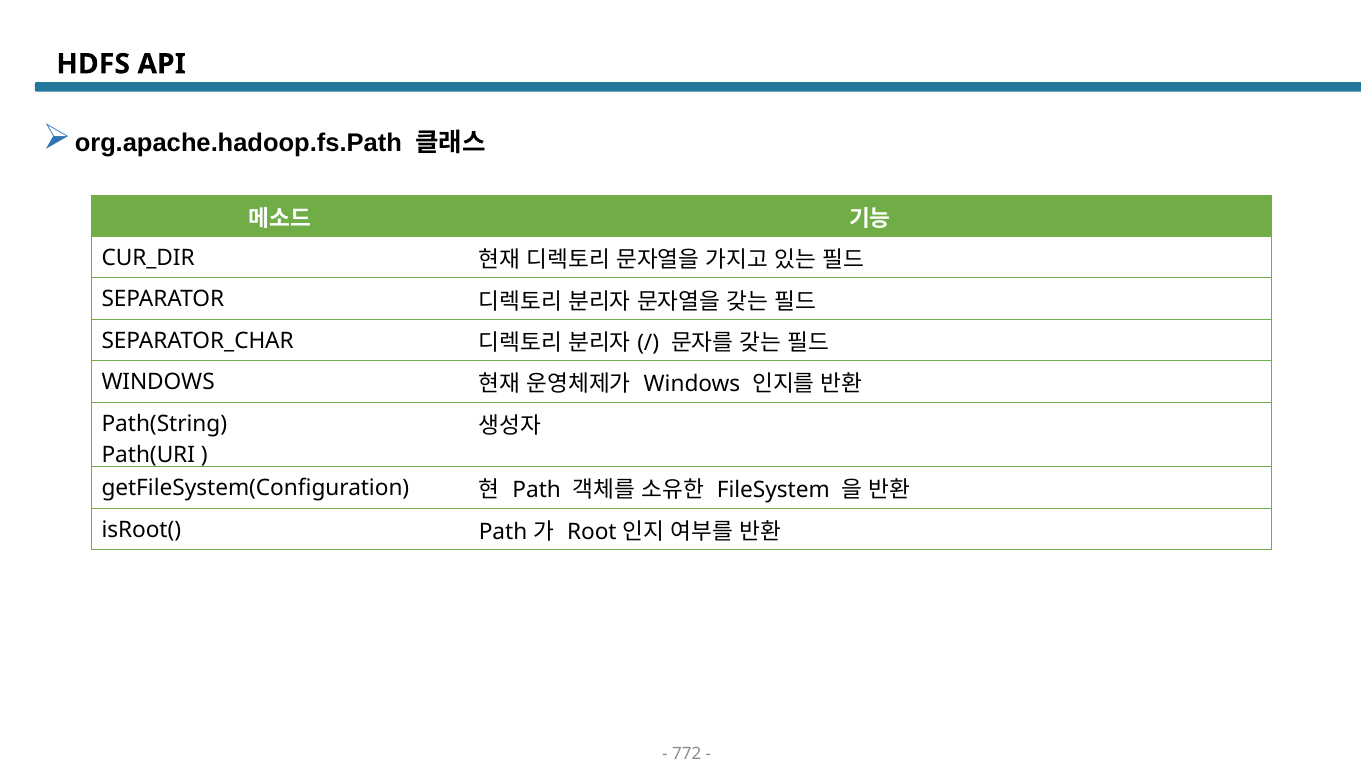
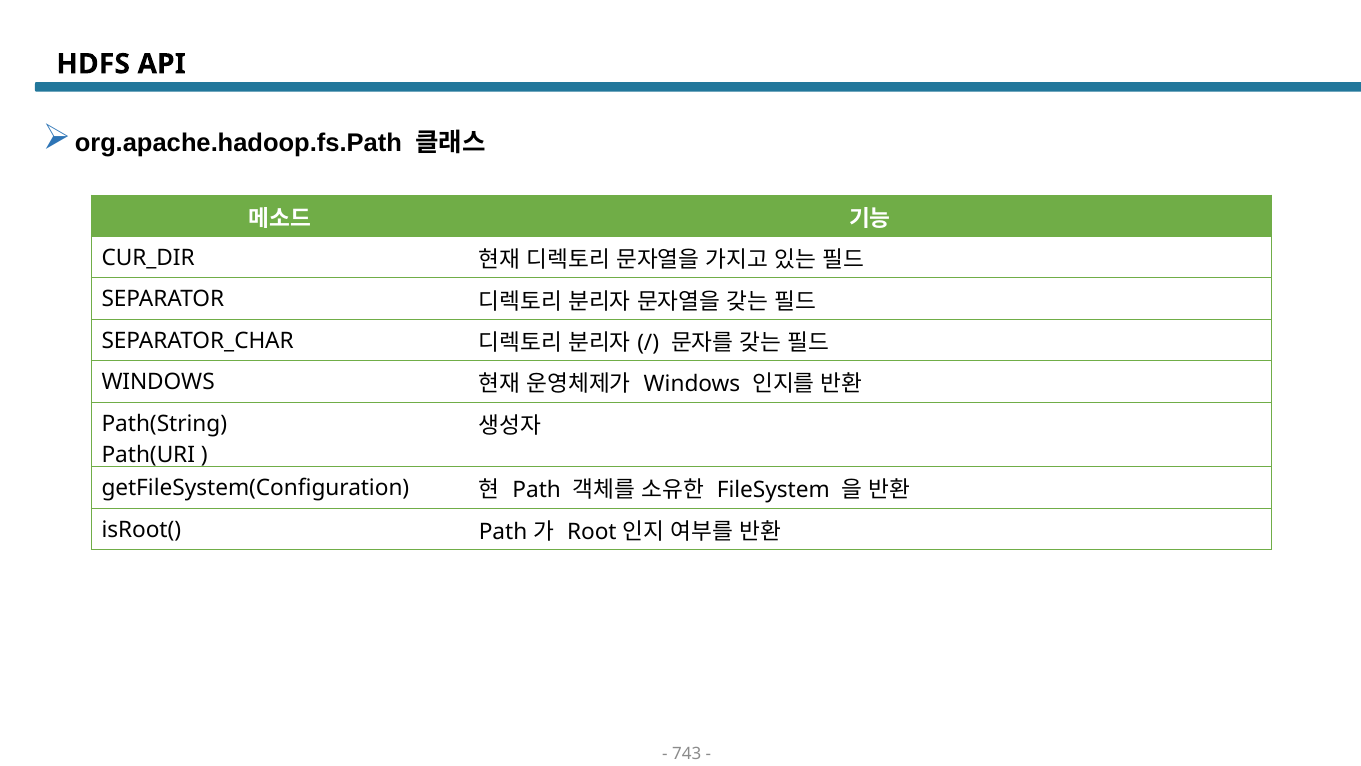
772: 772 -> 743 (687, 753)
